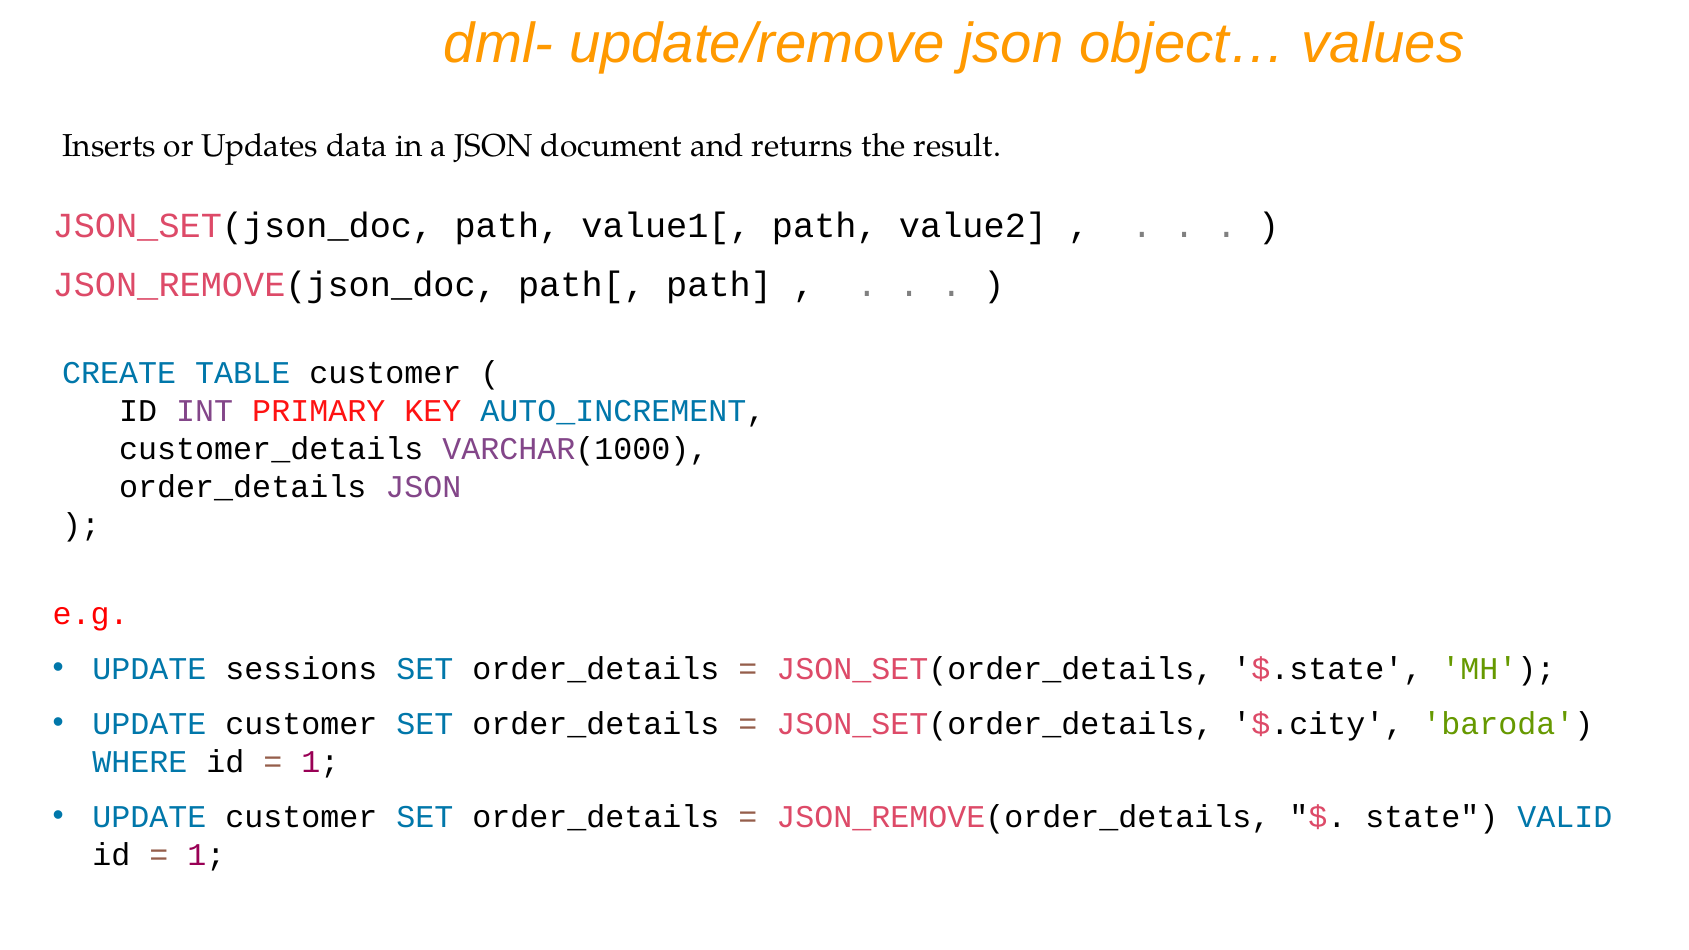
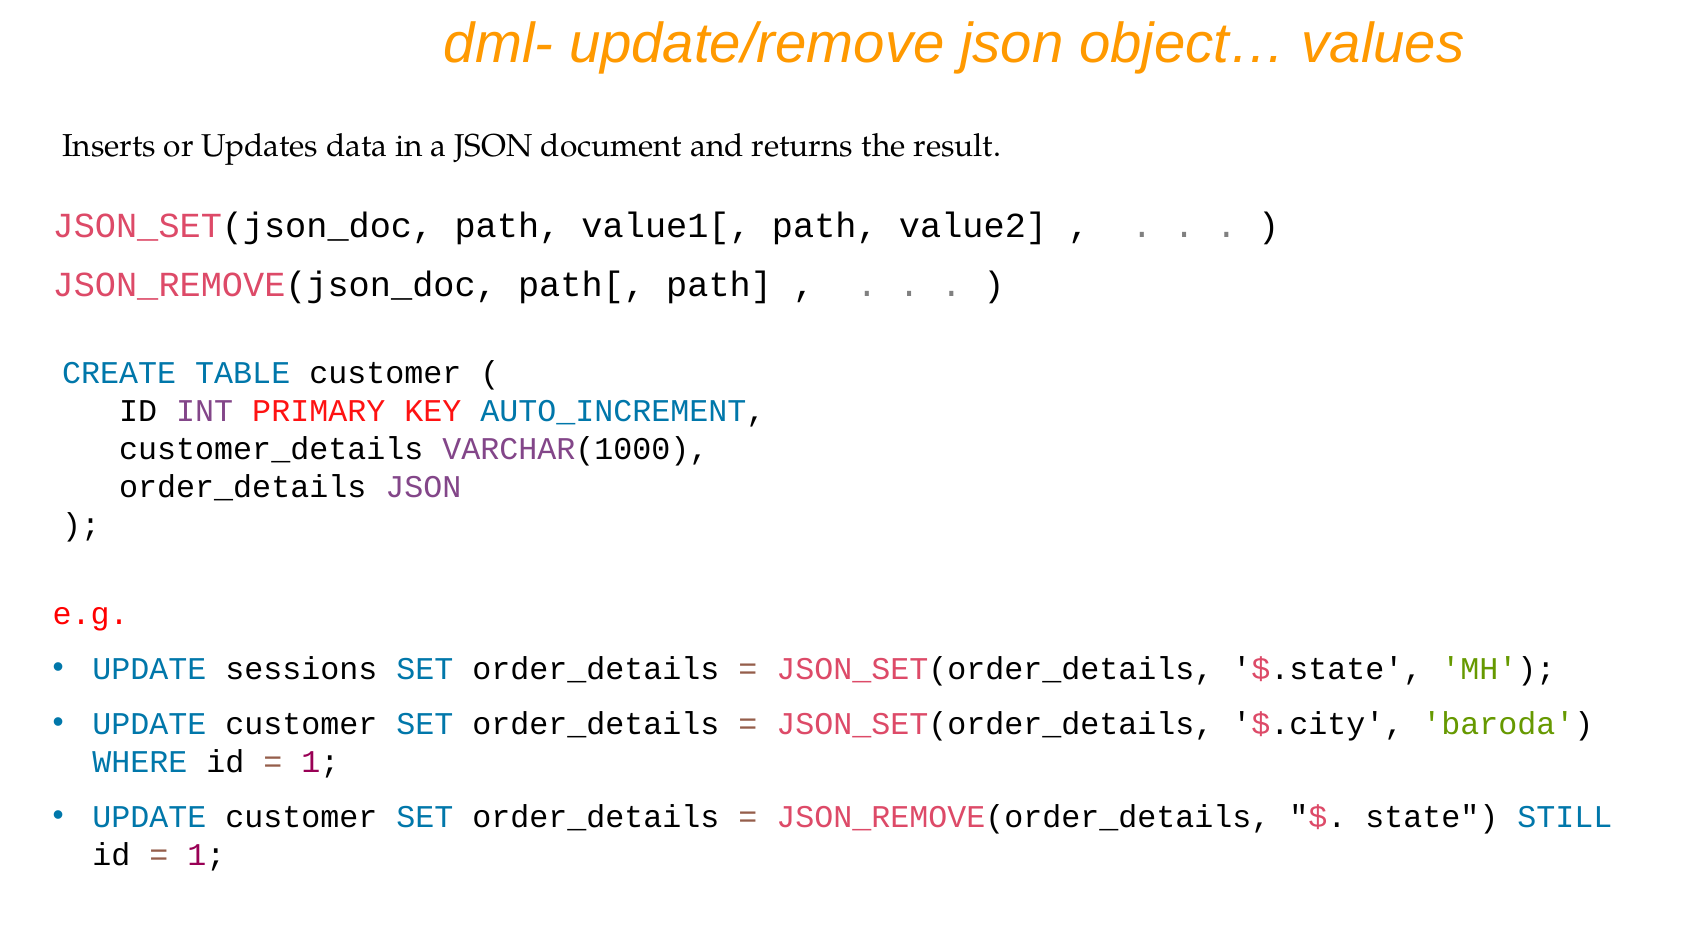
VALID: VALID -> STILL (1565, 817)
